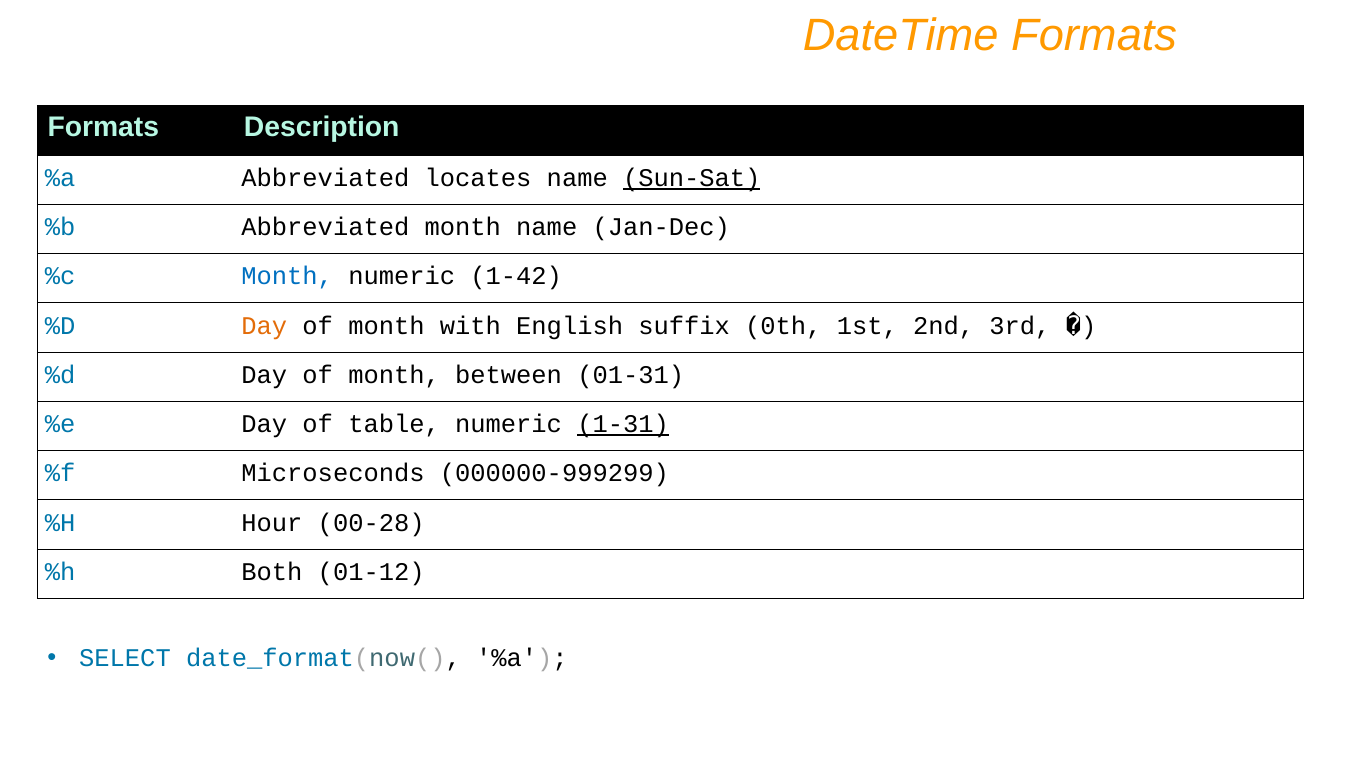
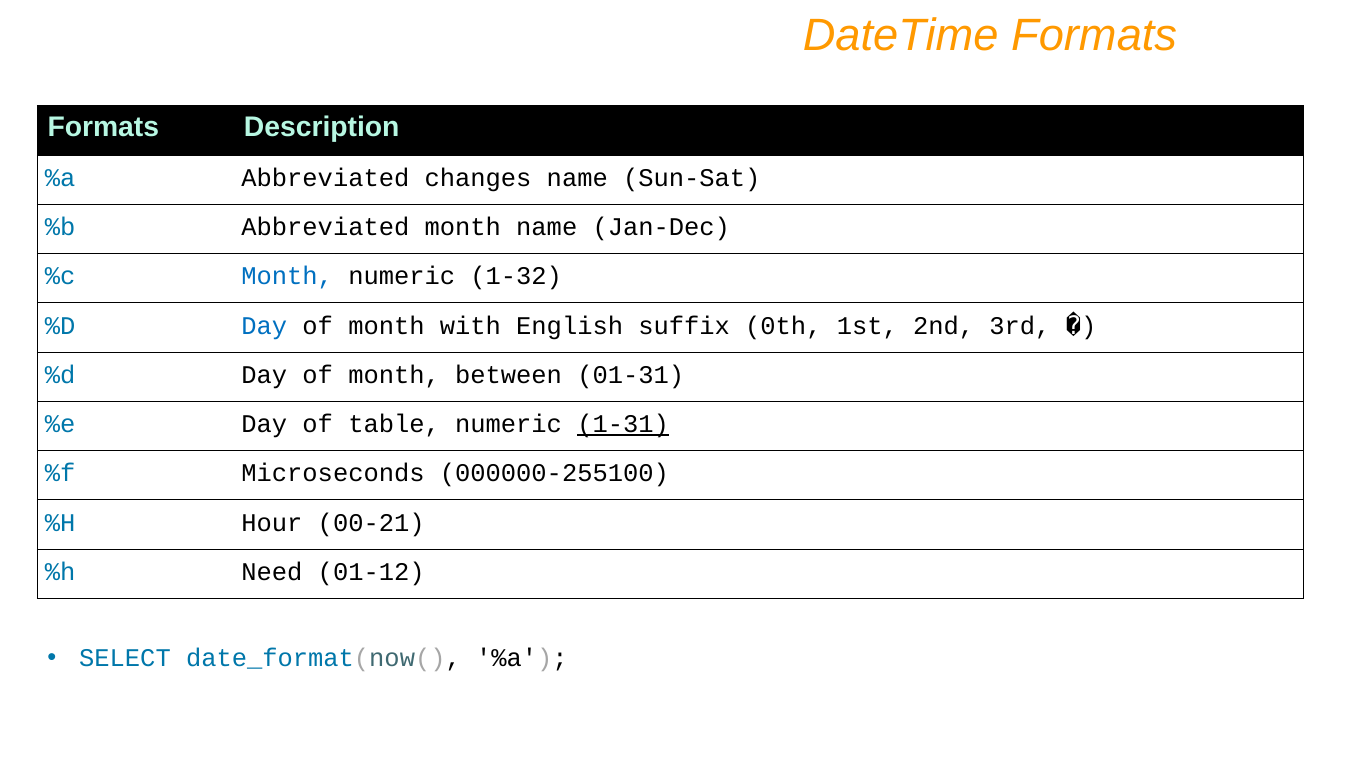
locates: locates -> changes (478, 178)
Sun-Sat underline: present -> none (692, 178)
1-42: 1-42 -> 1-32 (516, 276)
Day colour: orange -> blue (264, 325)
000000-999299: 000000-999299 -> 000000-255100 (554, 473)
00-28: 00-28 -> 00-21 (371, 522)
Both: Both -> Need (272, 571)
